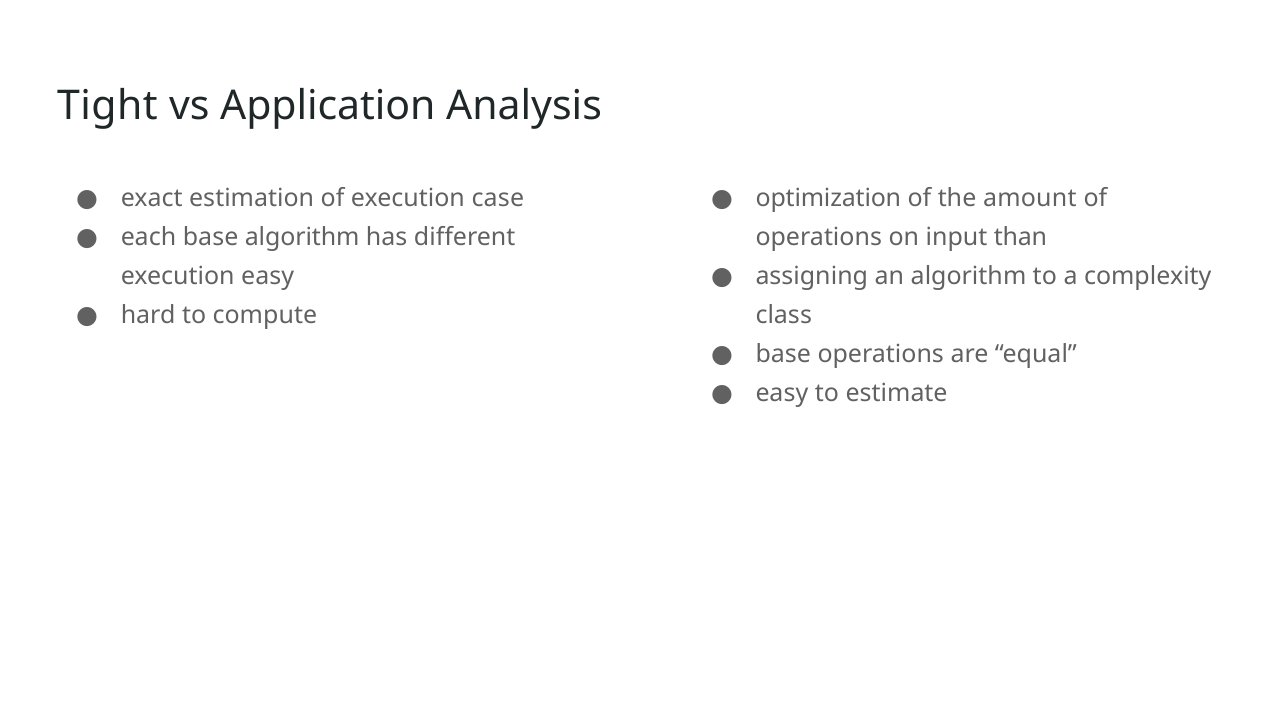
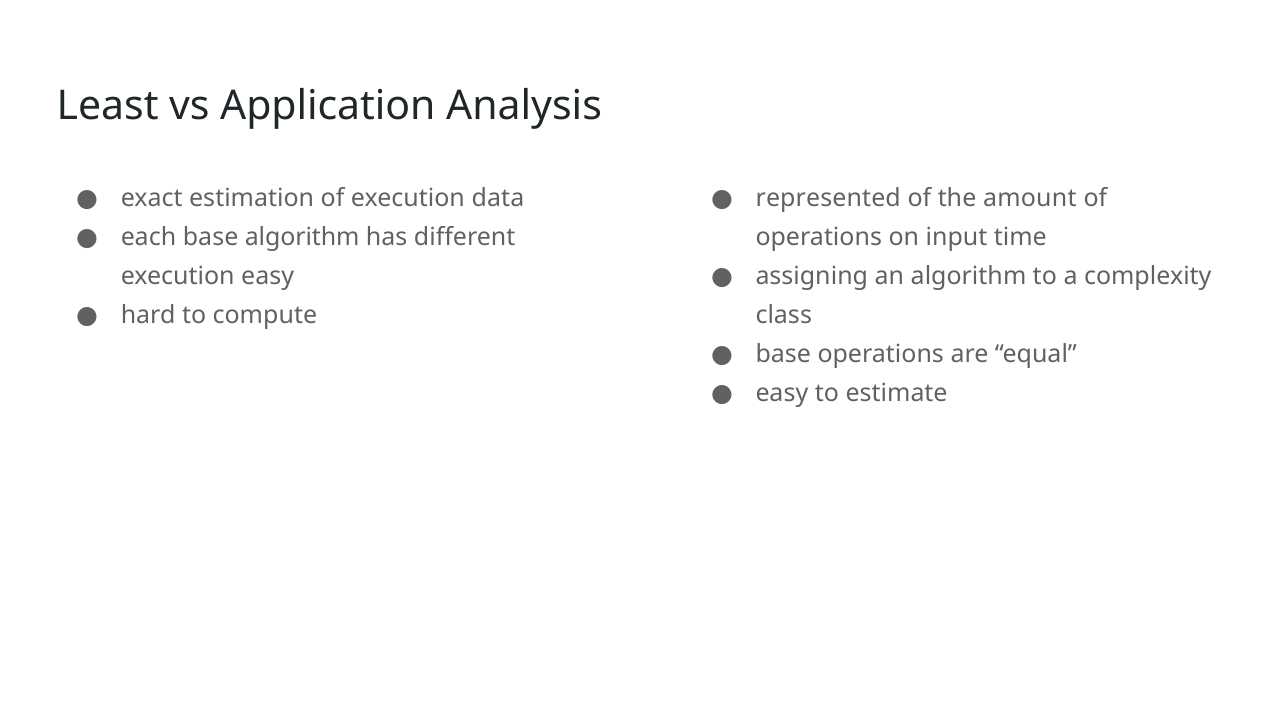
Tight: Tight -> Least (108, 106)
case: case -> data (498, 198)
optimization: optimization -> represented (828, 198)
than: than -> time (1020, 237)
